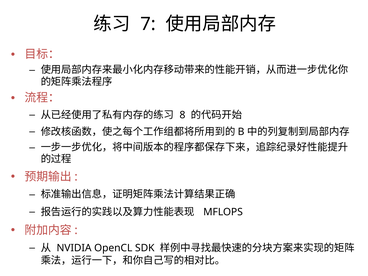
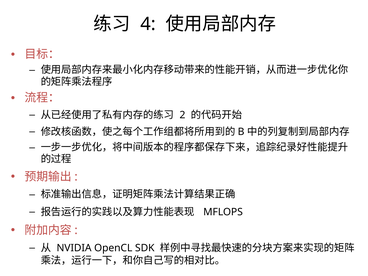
7: 7 -> 4 (148, 24)
8: 8 -> 2 (182, 115)
